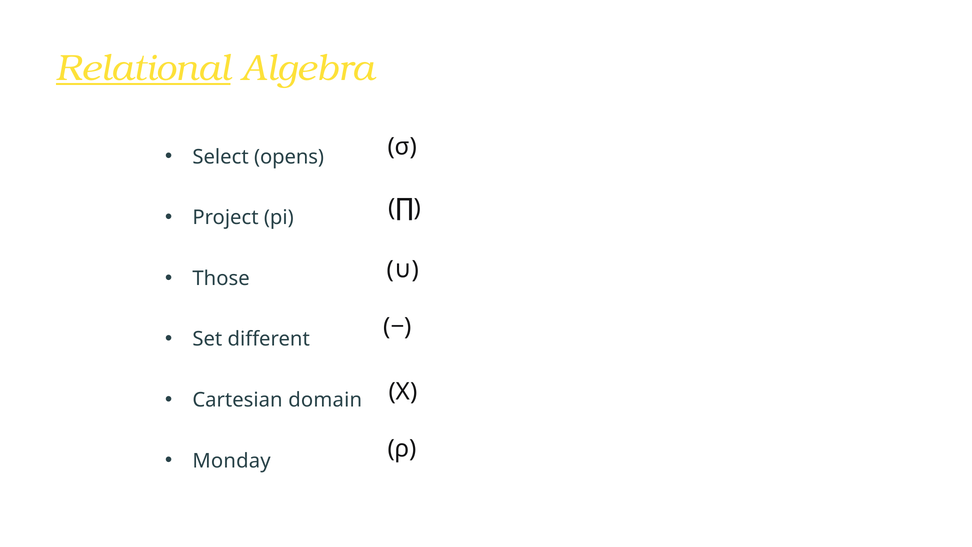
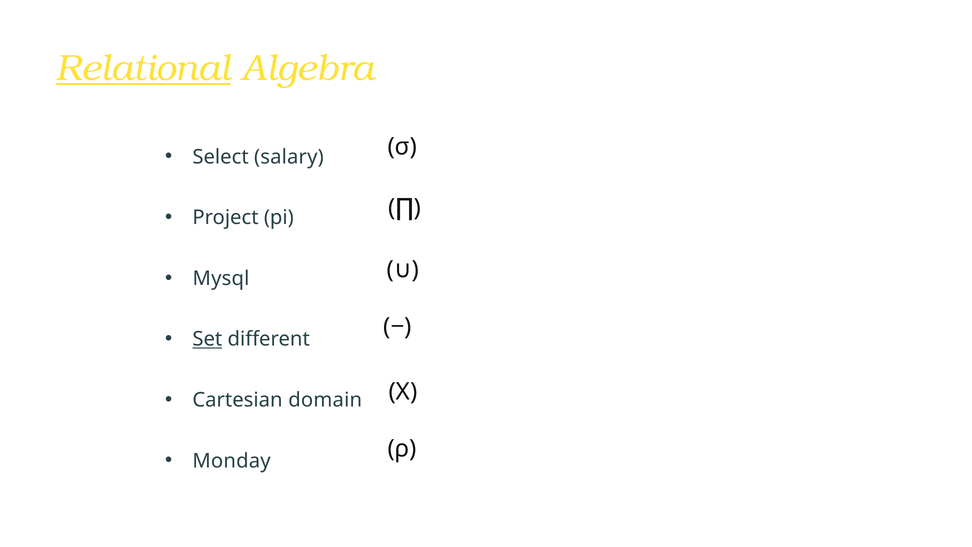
opens: opens -> salary (289, 157)
Those: Those -> Mysql (221, 278)
Set underline: none -> present (207, 339)
